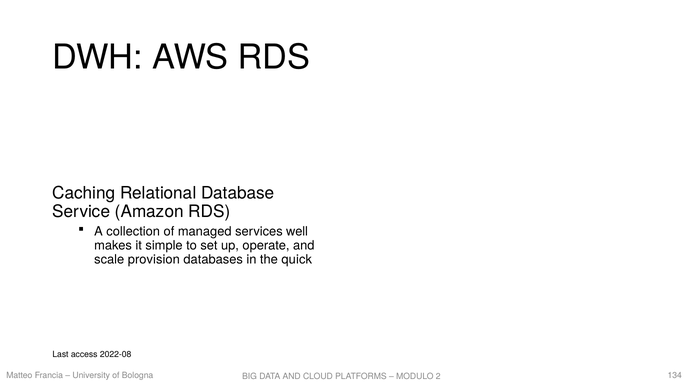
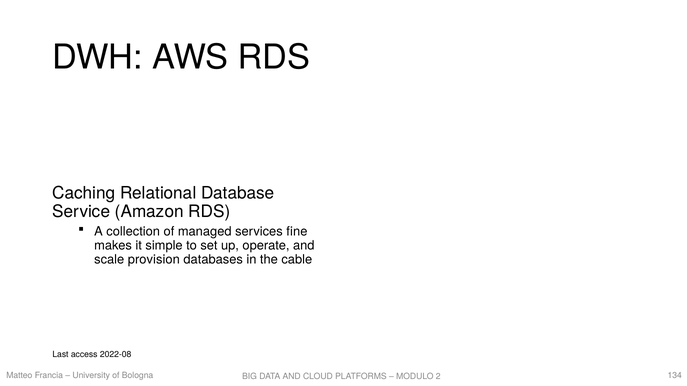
well: well -> fine (297, 232)
quick: quick -> cable (297, 260)
